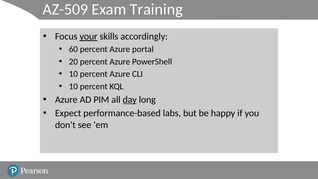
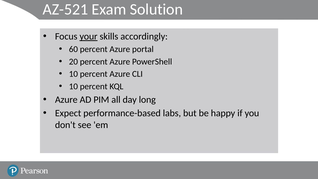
AZ-509: AZ-509 -> AZ-521 (65, 9)
Training: Training -> Solution (156, 9)
day underline: present -> none (130, 100)
